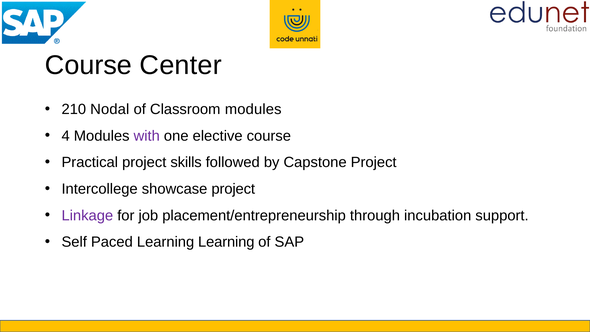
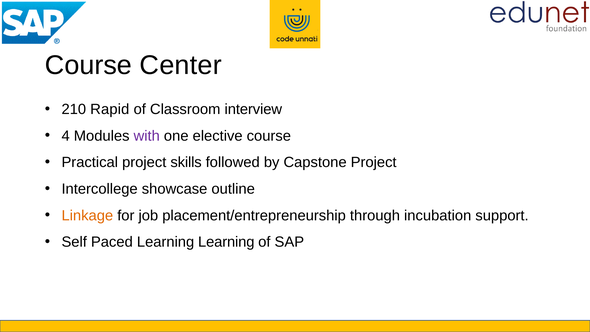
Nodal: Nodal -> Rapid (110, 109)
Classroom modules: modules -> interview (253, 109)
showcase project: project -> outline (233, 189)
Linkage colour: purple -> orange (87, 215)
